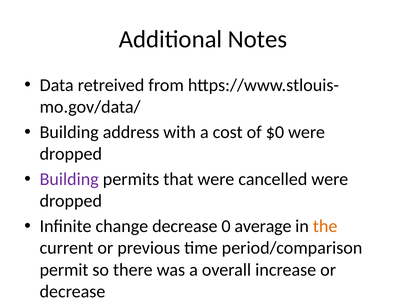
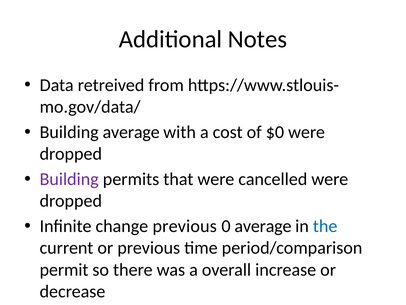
Building address: address -> average (131, 132)
change decrease: decrease -> previous (185, 226)
the colour: orange -> blue (325, 226)
